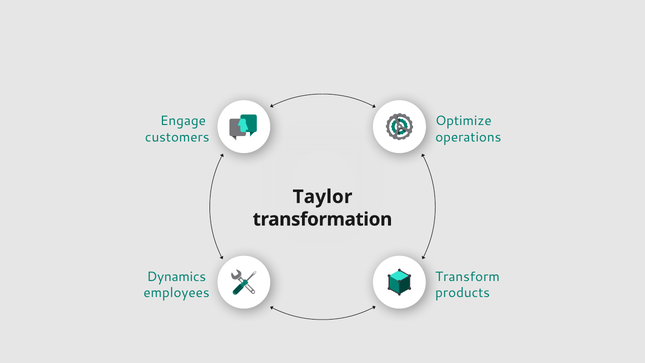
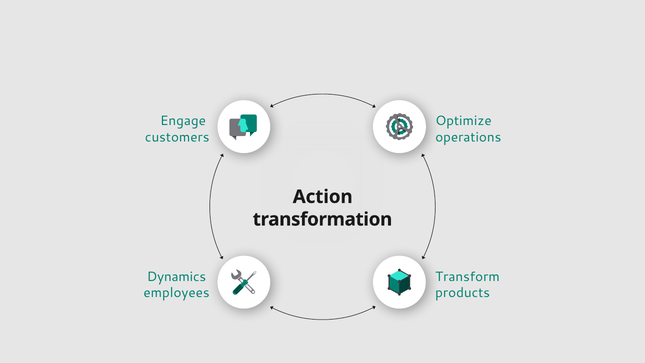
Taylor: Taylor -> Action (323, 197)
